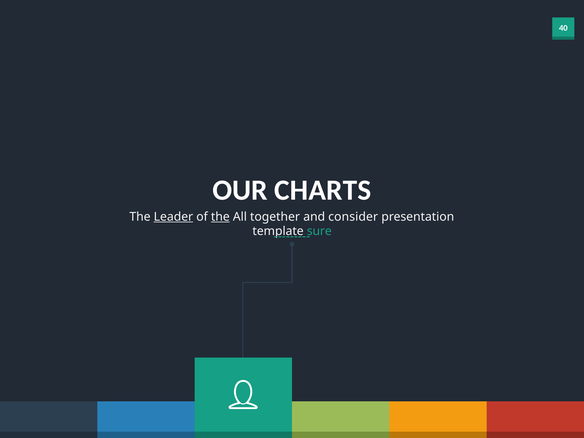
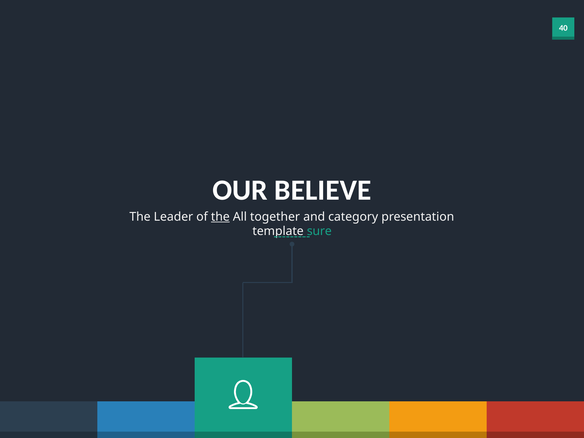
CHARTS: CHARTS -> BELIEVE (323, 190)
Leader underline: present -> none (173, 217)
consider: consider -> category (353, 217)
